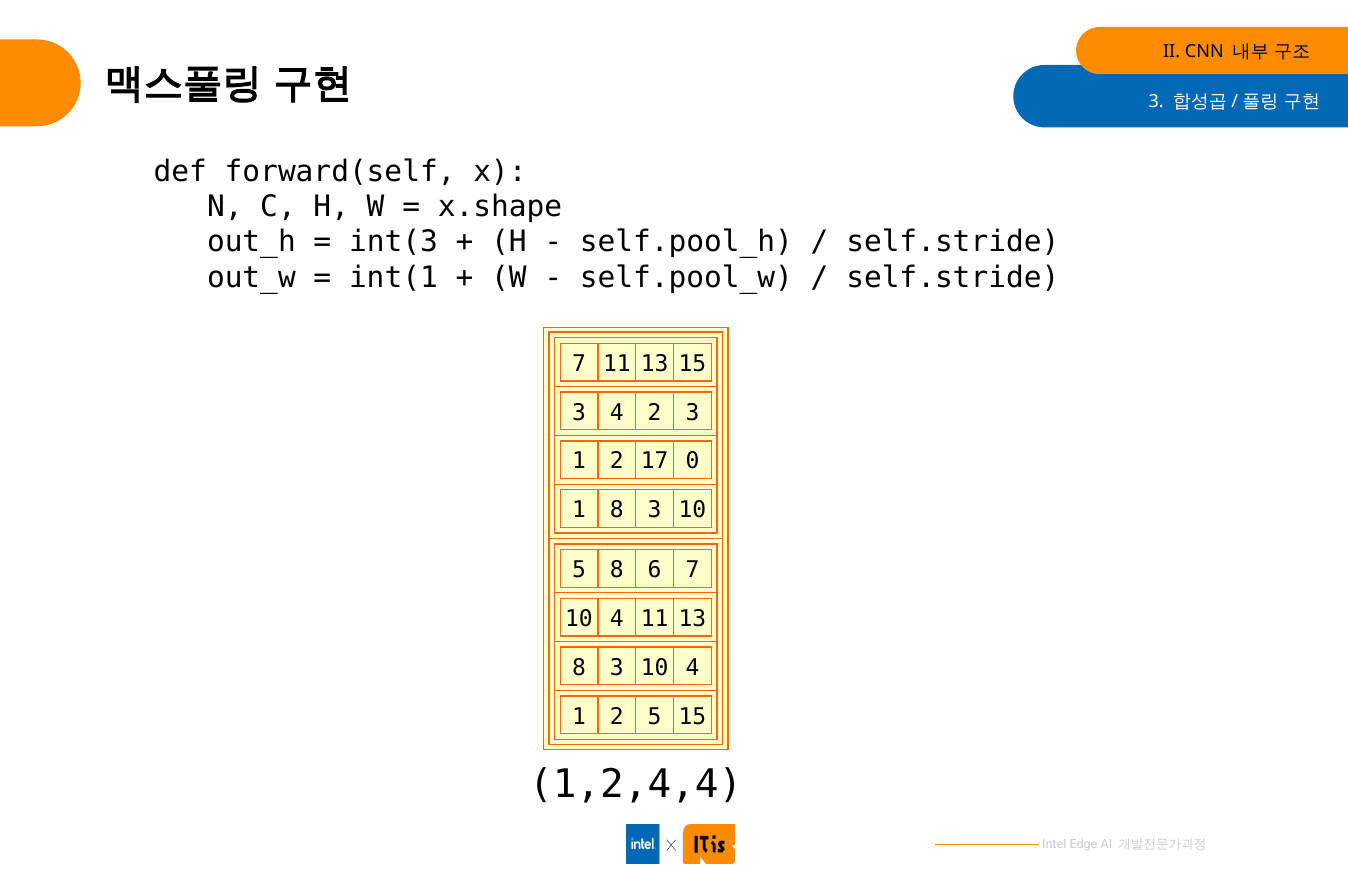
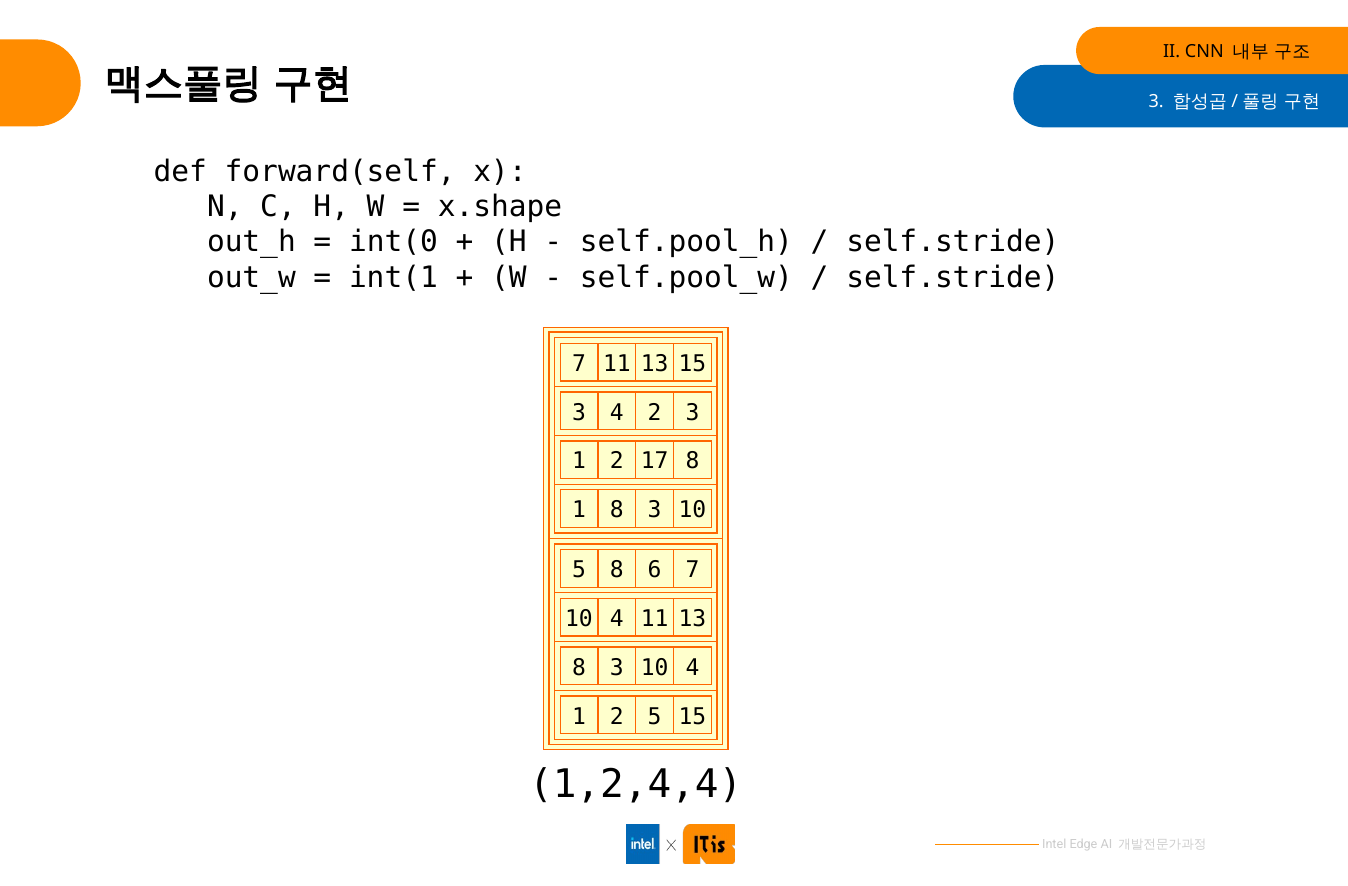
int(3: int(3 -> int(0 (393, 242)
17 0: 0 -> 8 (692, 461)
